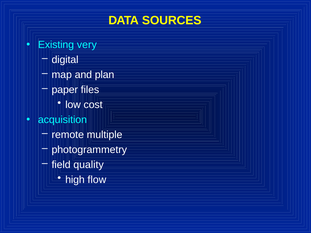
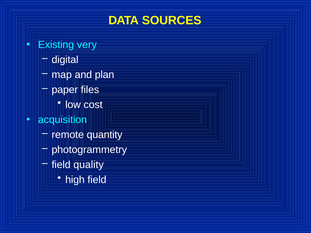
multiple: multiple -> quantity (105, 135)
high flow: flow -> field (97, 180)
